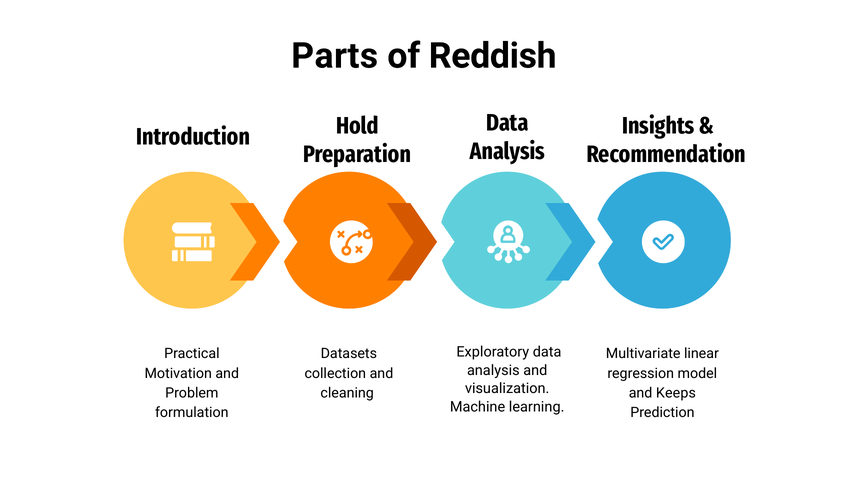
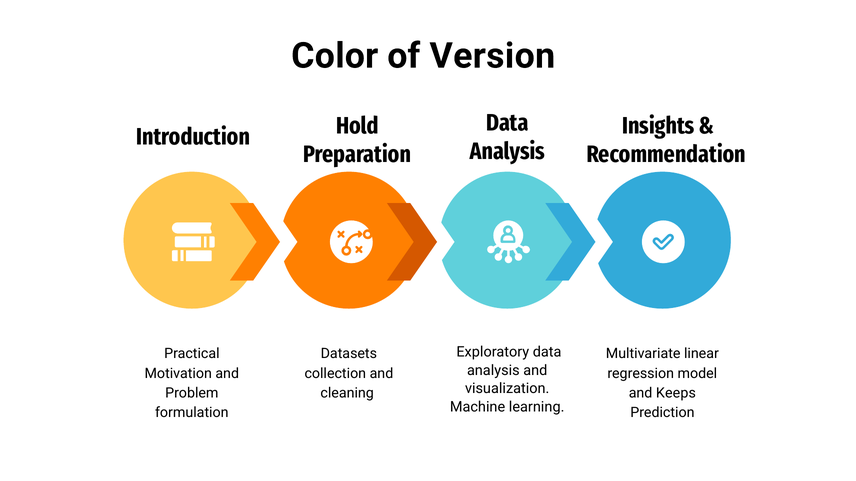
Parts: Parts -> Color (335, 56)
Reddish: Reddish -> Version (492, 56)
